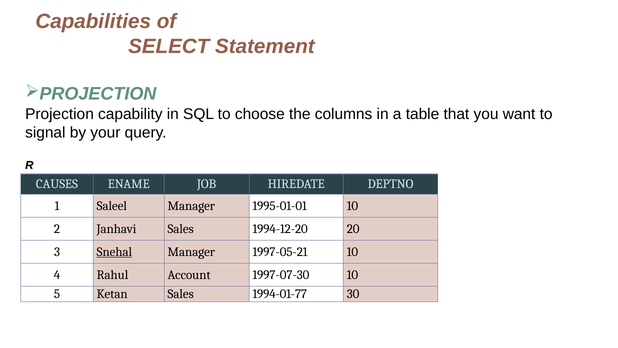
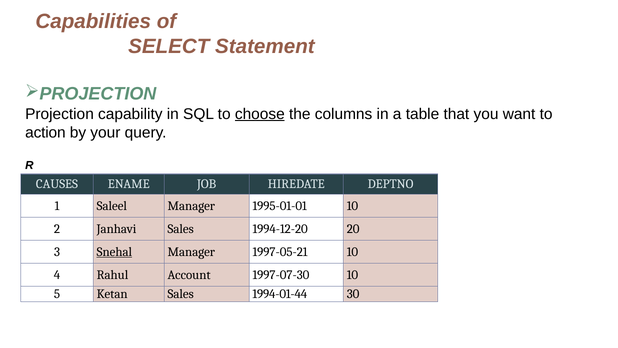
choose underline: none -> present (260, 114)
signal: signal -> action (45, 132)
1994-01-77: 1994-01-77 -> 1994-01-44 (280, 294)
